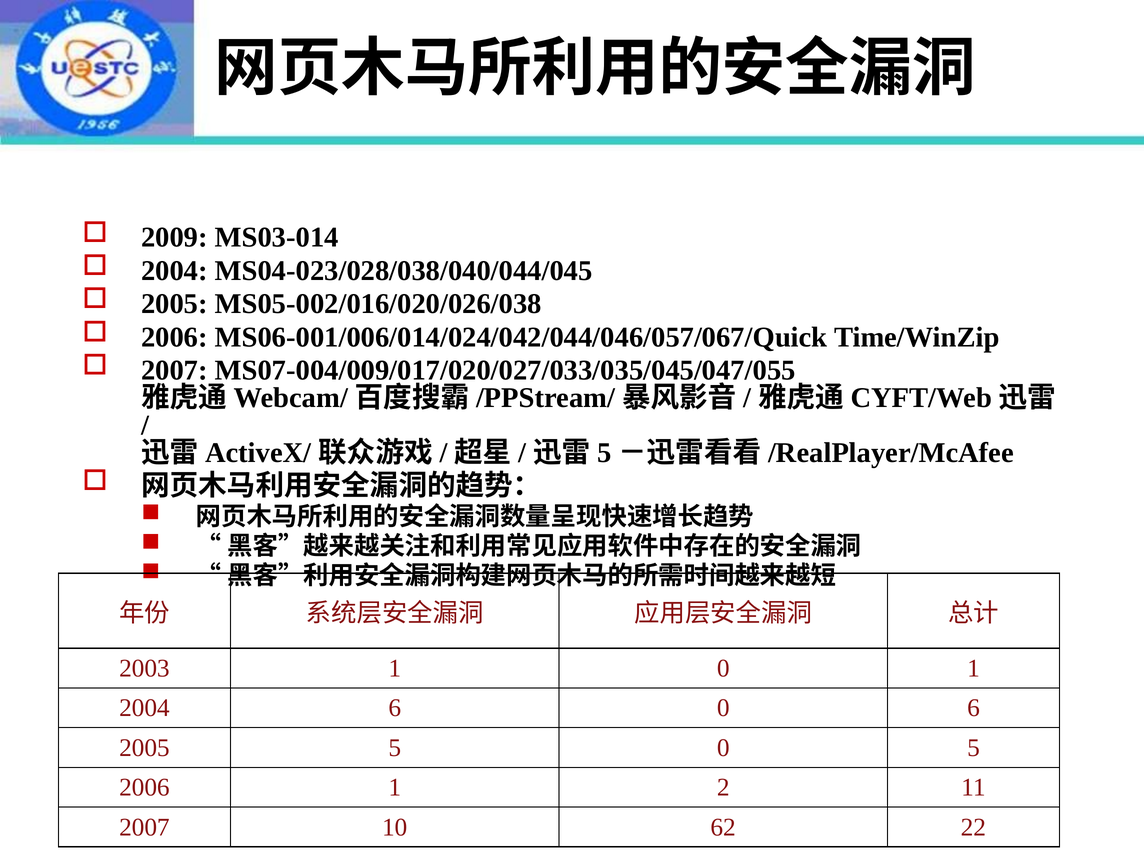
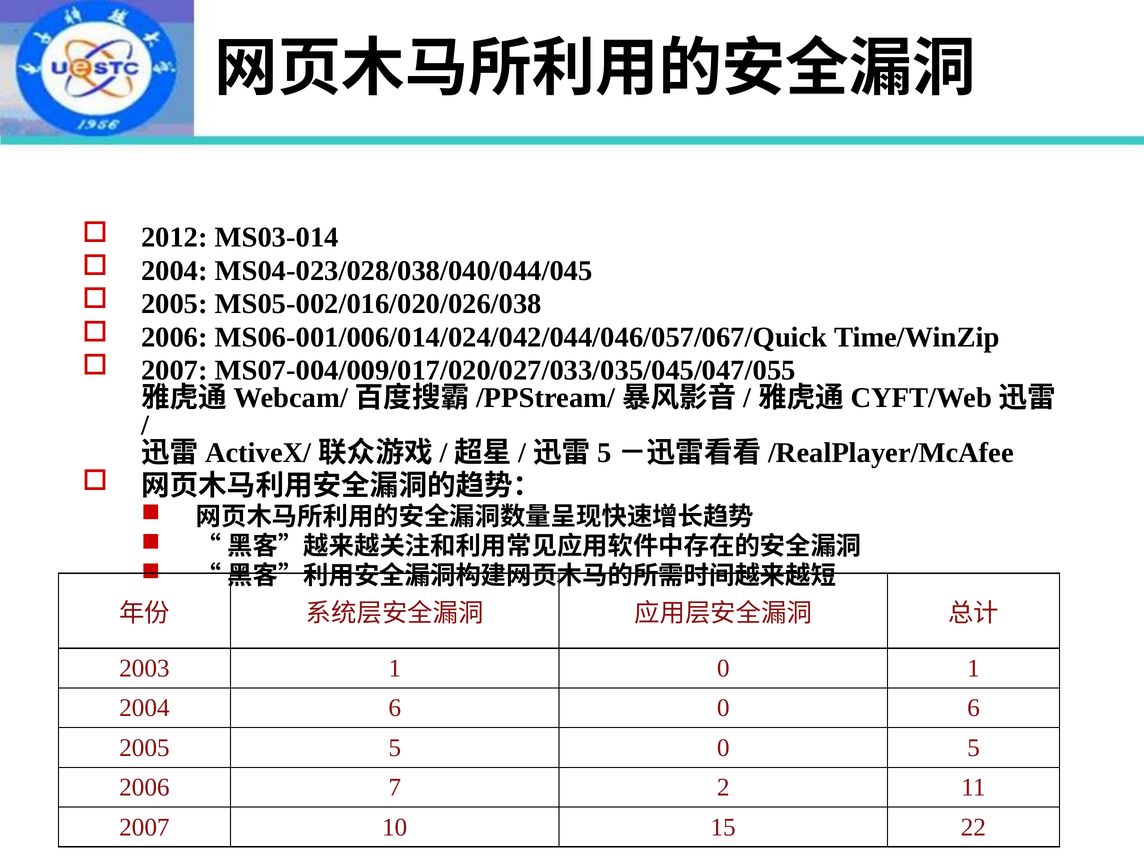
2009: 2009 -> 2012 (174, 238)
2006 1: 1 -> 7 (395, 787)
62: 62 -> 15 (723, 827)
